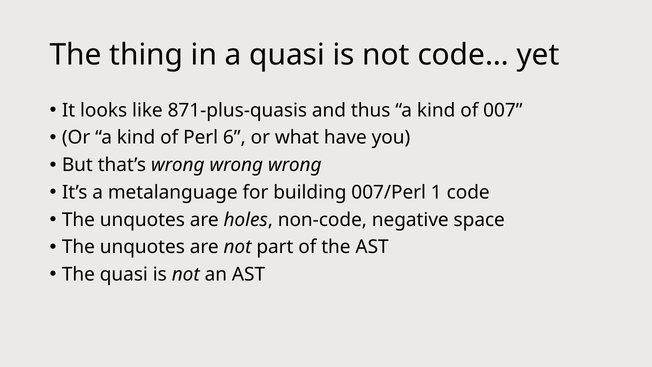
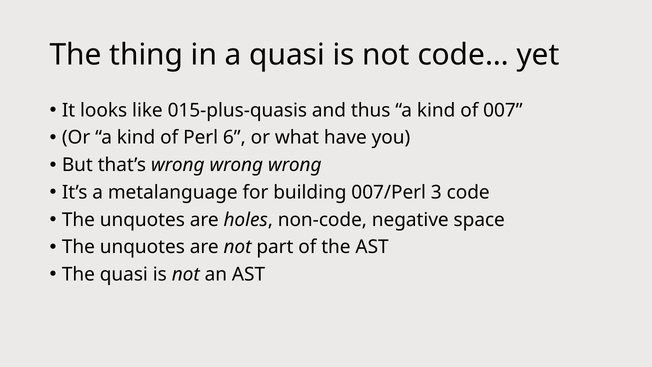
871-plus-quasis: 871-plus-quasis -> 015-plus-quasis (237, 110)
1: 1 -> 3 (436, 192)
